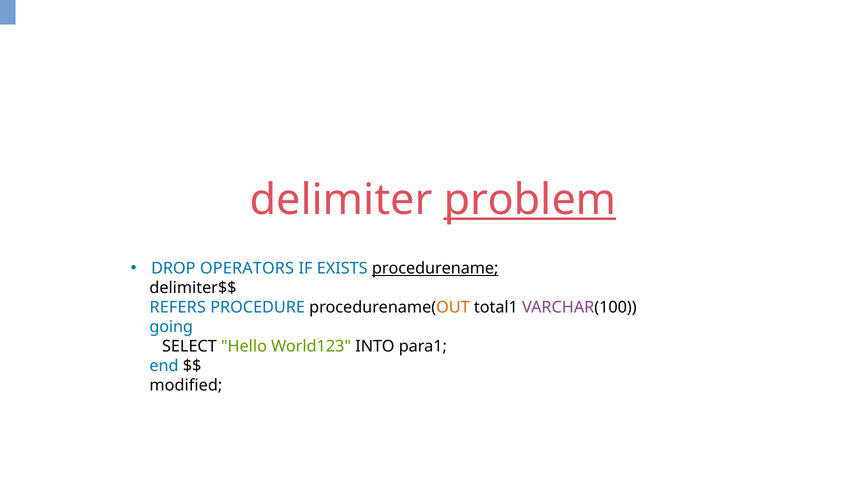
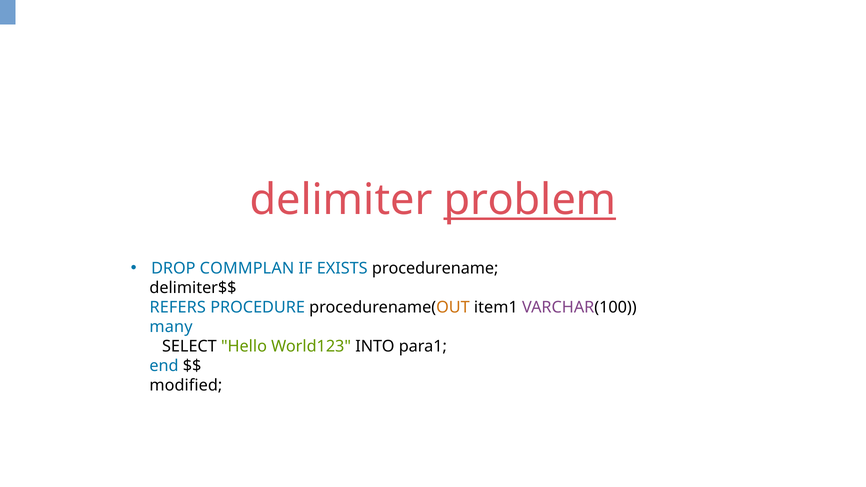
OPERATORS: OPERATORS -> COMMPLAN (247, 268)
procedurename underline: present -> none (435, 268)
total1: total1 -> item1 (496, 307)
going: going -> many (171, 327)
